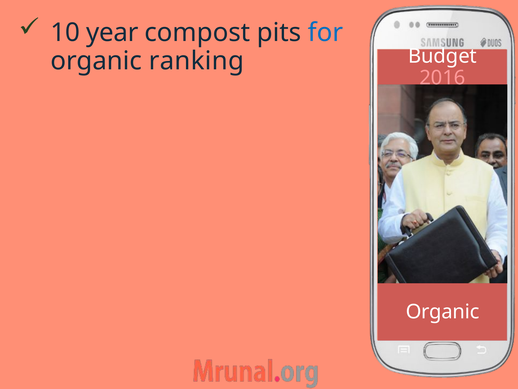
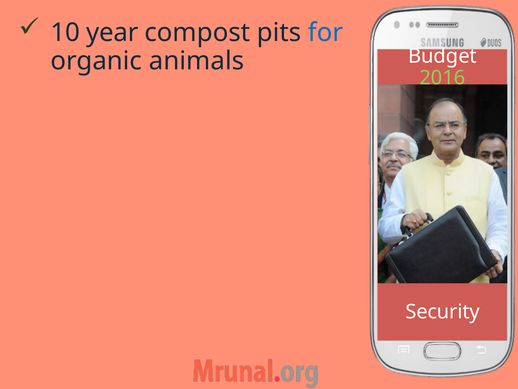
ranking: ranking -> animals (197, 61)
2016 colour: pink -> light green (443, 78)
Organic: Organic -> Security (443, 311)
